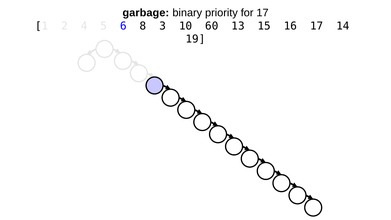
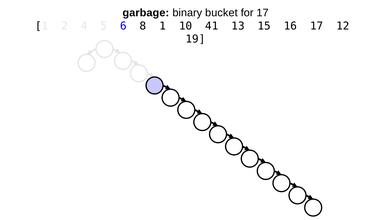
priority: priority -> bucket (221, 13)
8 3: 3 -> 1 (163, 26)
60: 60 -> 41 (212, 26)
14: 14 -> 12 (343, 26)
